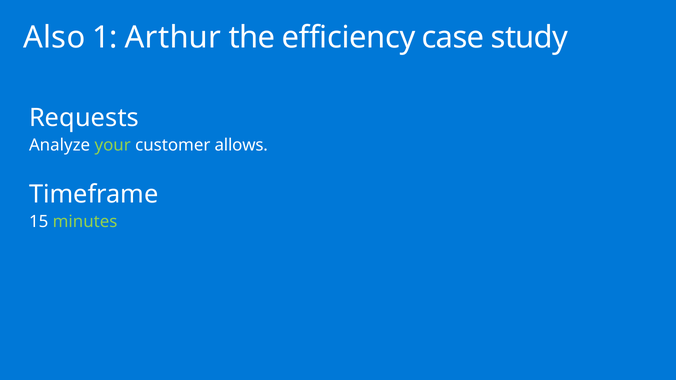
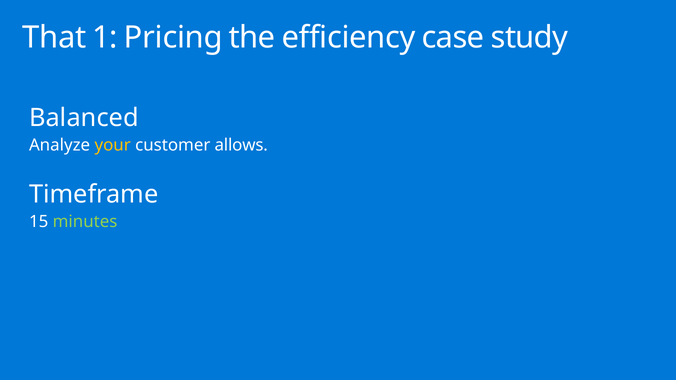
Also: Also -> That (54, 38)
Arthur: Arthur -> Pricing (173, 38)
Requests: Requests -> Balanced (84, 118)
your colour: light green -> yellow (113, 145)
